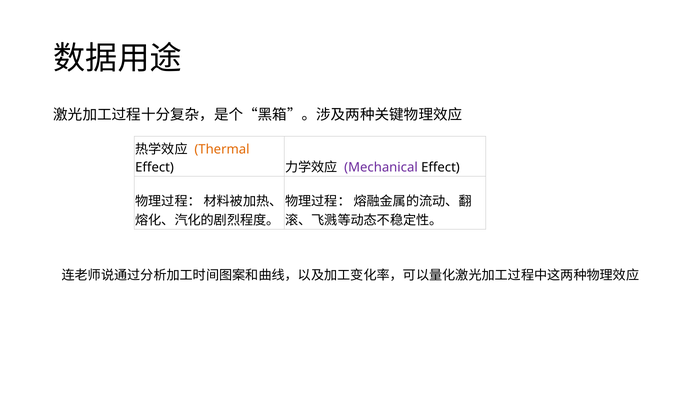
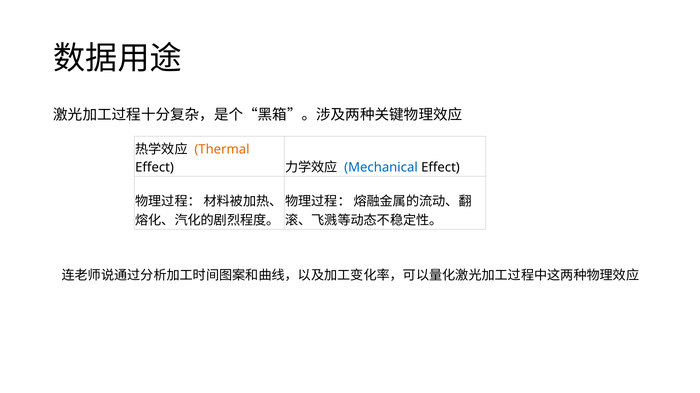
Mechanical colour: purple -> blue (381, 168)
